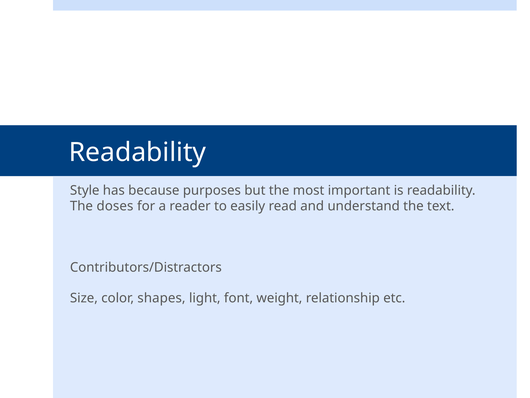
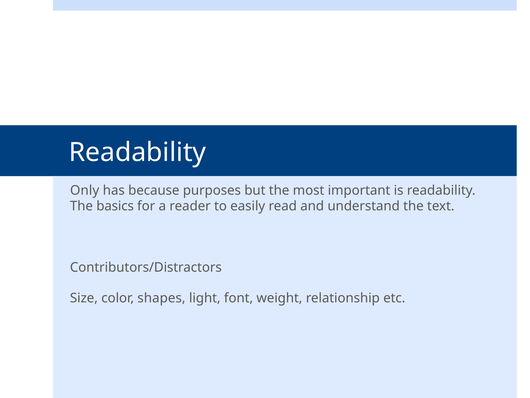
Style: Style -> Only (85, 190)
doses: doses -> basics (115, 206)
